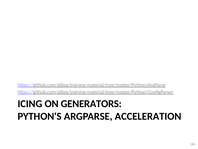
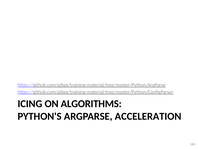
GENERATORS: GENERATORS -> ALGORITHMS (91, 103)
